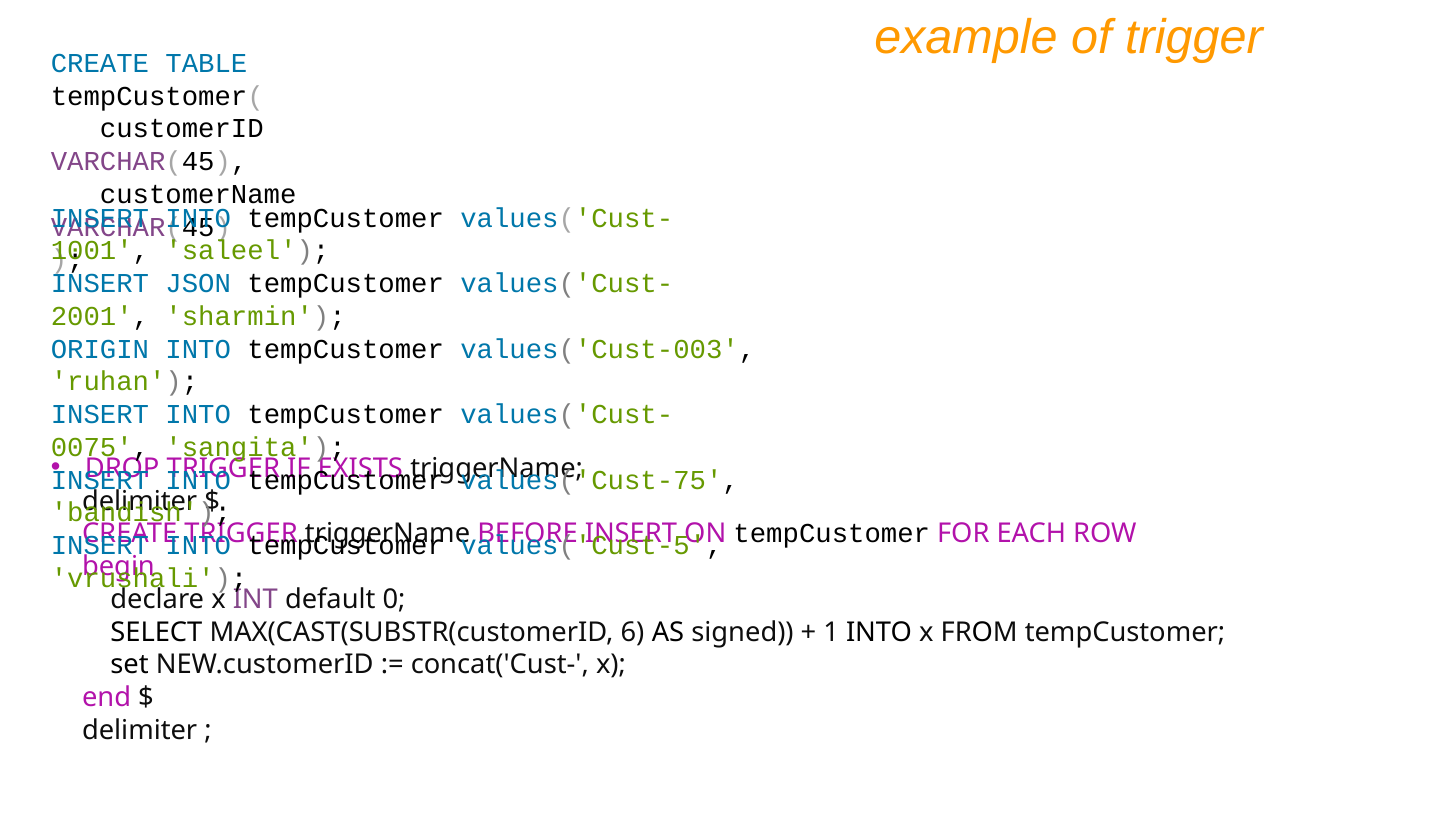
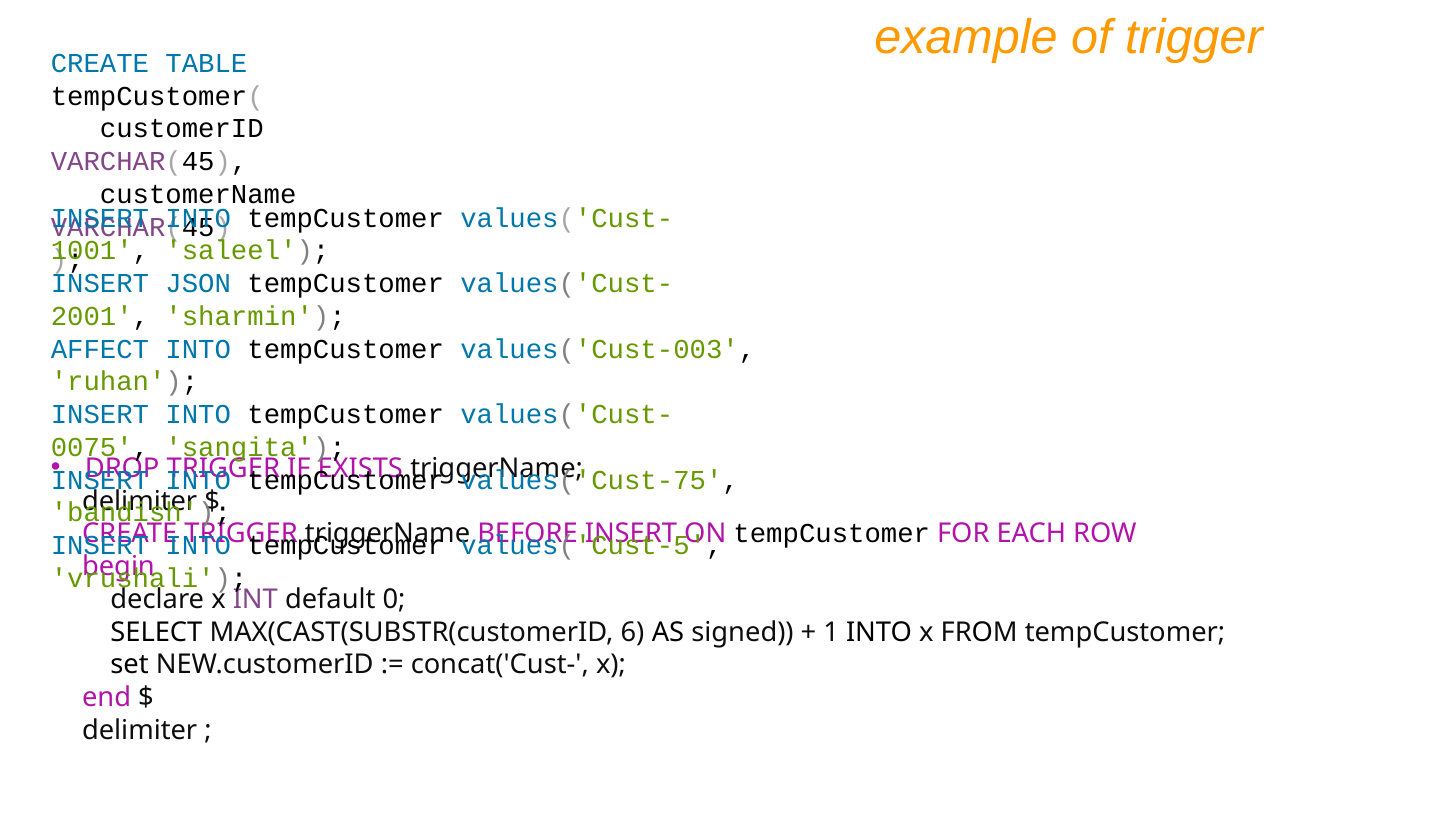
ORIGIN: ORIGIN -> AFFECT (100, 349)
